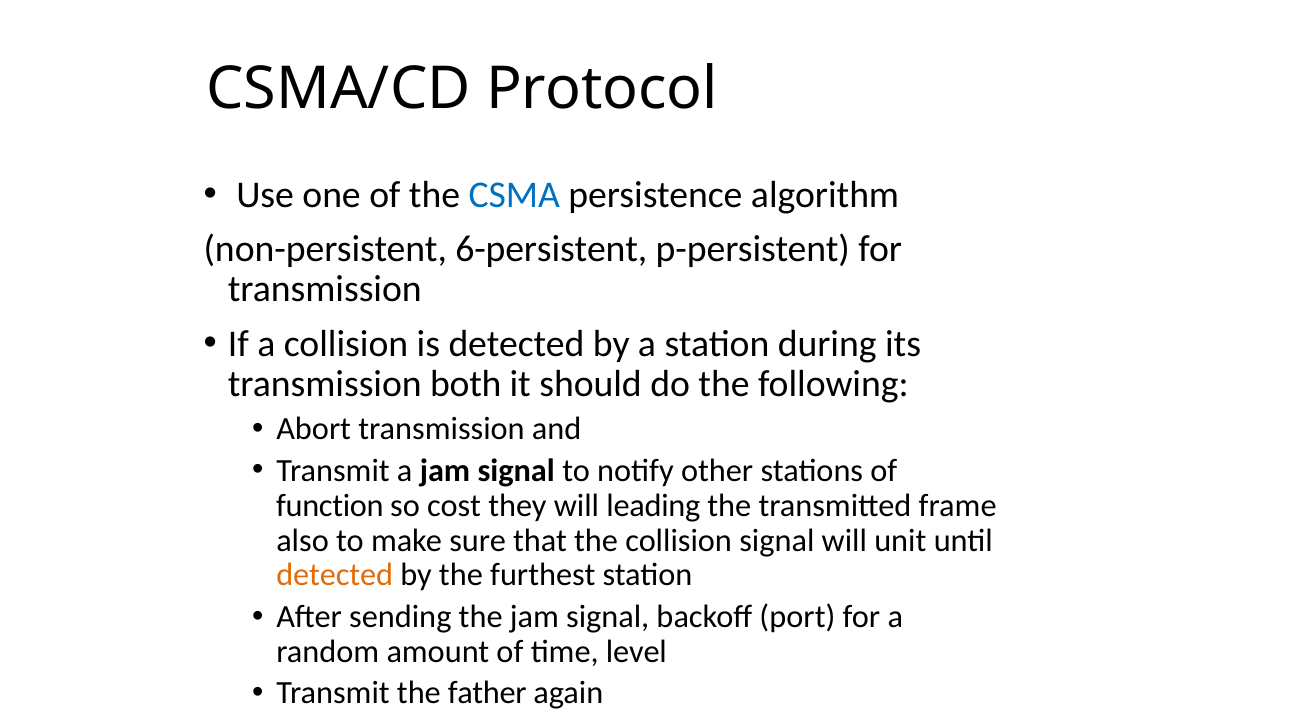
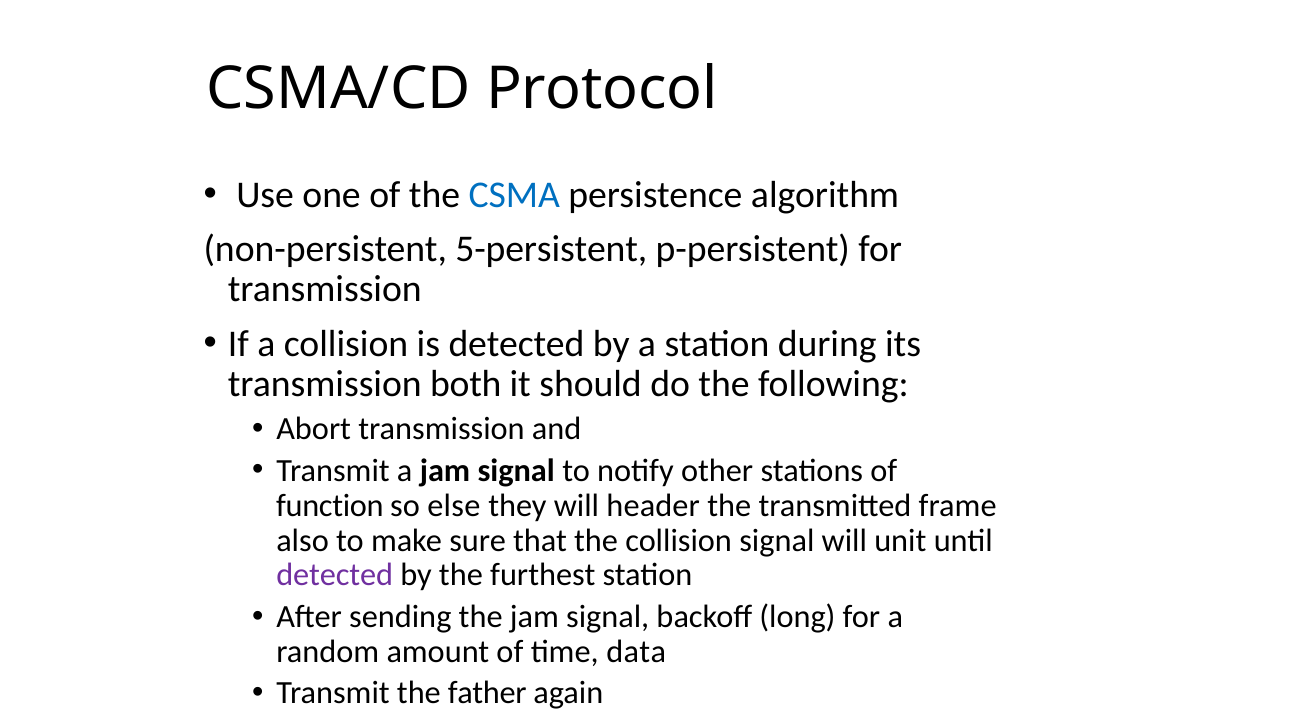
6-persistent: 6-persistent -> 5-persistent (551, 249)
cost: cost -> else (454, 506)
leading: leading -> header (653, 506)
detected colour: orange -> purple (335, 575)
port: port -> long (797, 617)
level: level -> data (636, 652)
